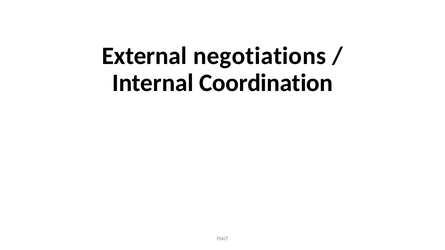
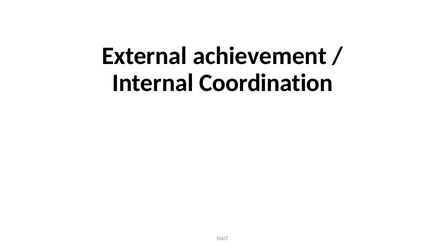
negotiations: negotiations -> achievement (260, 56)
